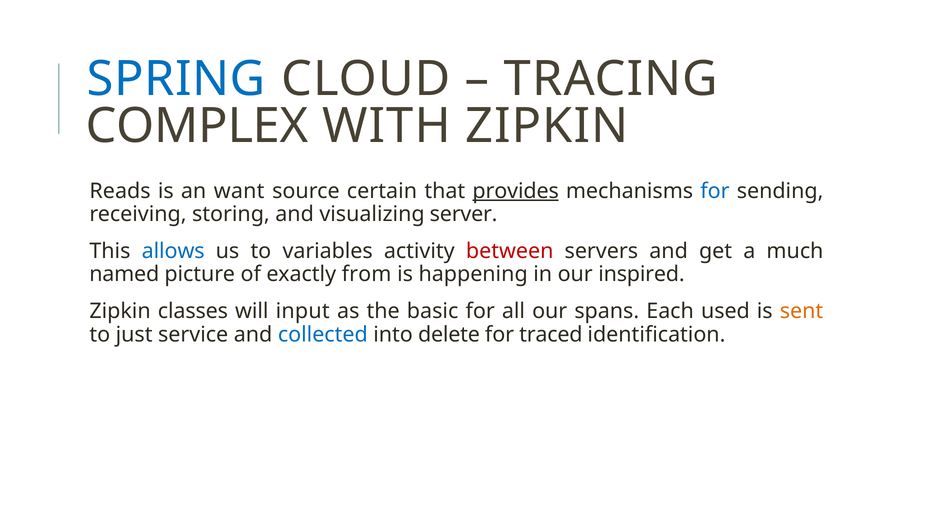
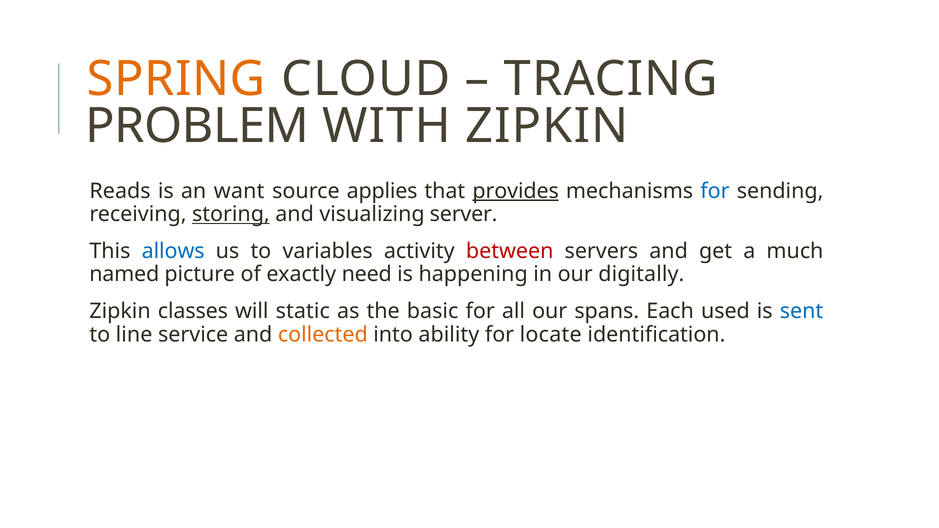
SPRING colour: blue -> orange (176, 79)
COMPLEX: COMPLEX -> PROBLEM (197, 126)
certain: certain -> applies (382, 191)
storing underline: none -> present (231, 214)
from: from -> need (367, 274)
inspired: inspired -> digitally (641, 274)
input: input -> static (303, 311)
sent colour: orange -> blue (802, 311)
just: just -> line (134, 335)
collected colour: blue -> orange (323, 335)
delete: delete -> ability (449, 335)
traced: traced -> locate (551, 335)
